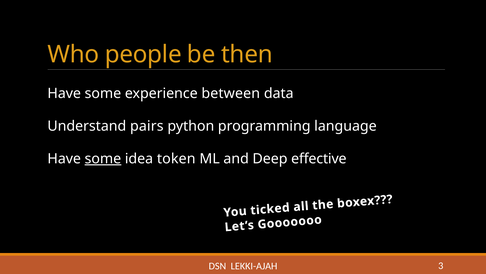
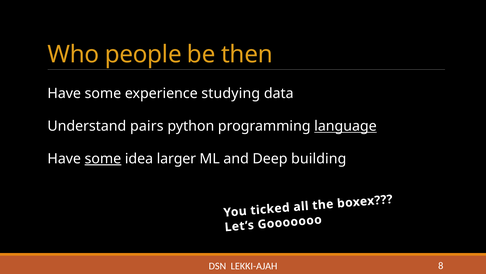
between: between -> studying (231, 93)
language underline: none -> present (345, 126)
token: token -> larger (176, 158)
effective: effective -> building (319, 158)
3: 3 -> 8 (441, 265)
